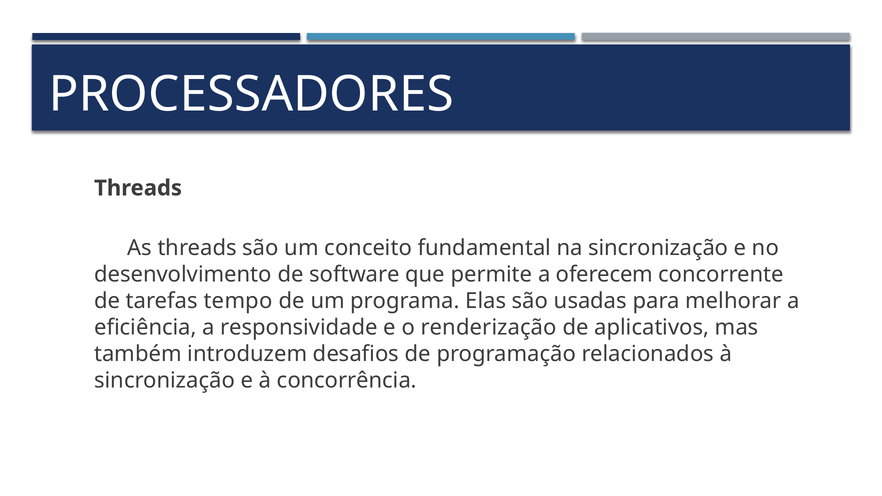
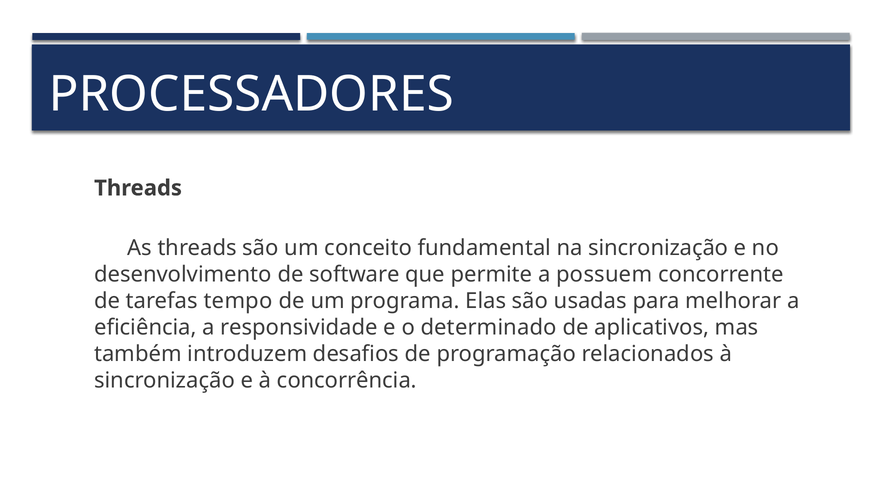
oferecem: oferecem -> possuem (604, 275)
renderização: renderização -> determinado (489, 327)
